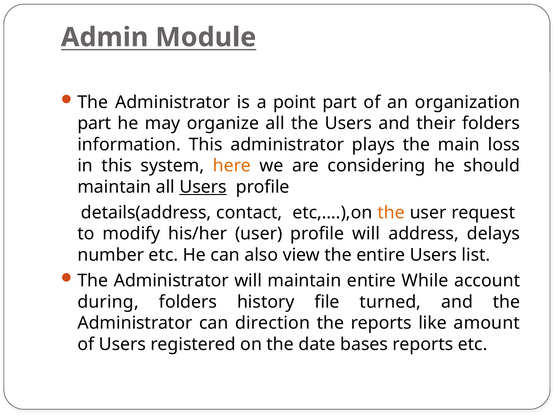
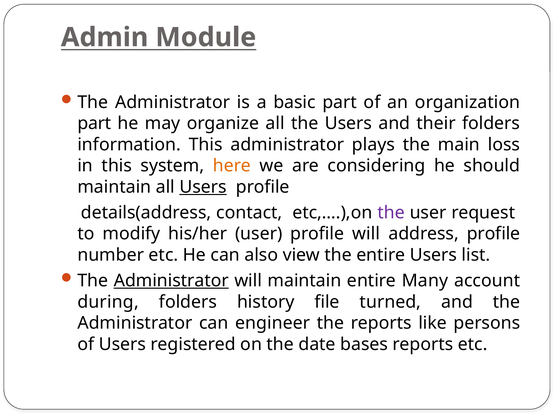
point: point -> basic (294, 102)
the colour: orange -> purple (391, 213)
address delays: delays -> profile (493, 234)
Administrator underline: none -> present (171, 281)
While: While -> Many (425, 281)
direction: direction -> engineer (273, 323)
amount: amount -> persons (487, 323)
